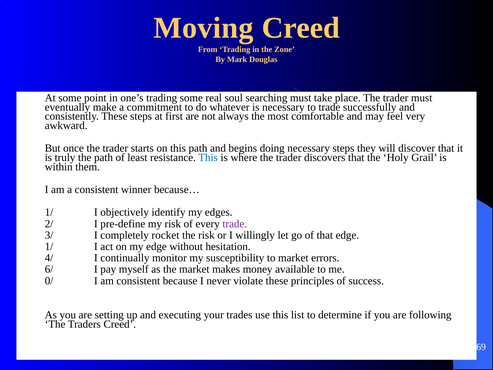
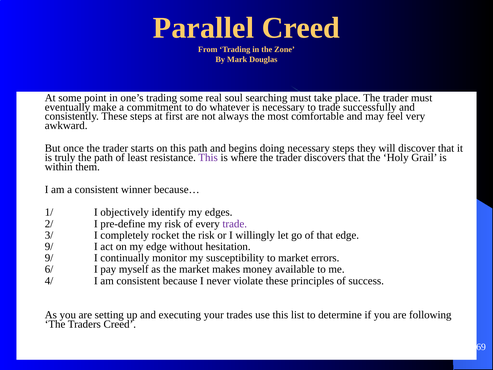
Moving: Moving -> Parallel (204, 28)
This colour: blue -> purple (208, 157)
1/: 1/ -> 9/ (49, 246)
4/: 4/ -> 9/ (49, 258)
0/: 0/ -> 4/ (49, 281)
